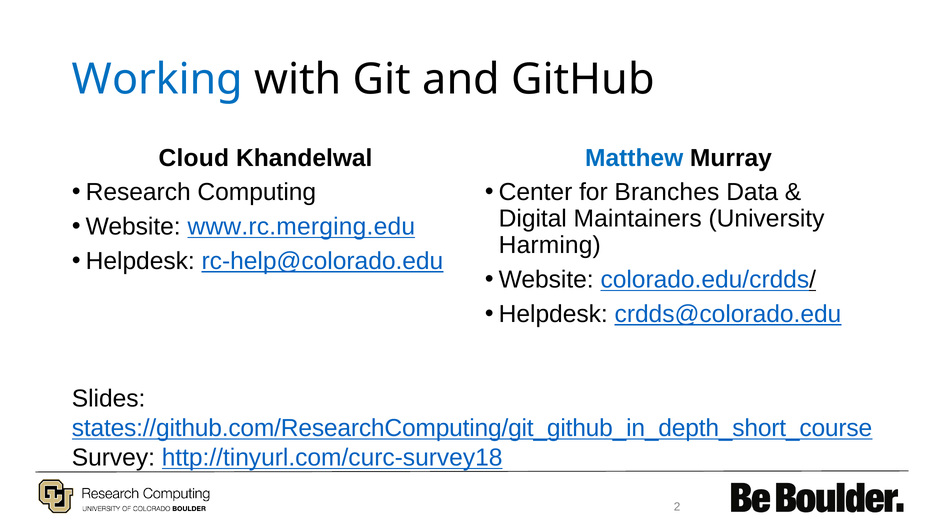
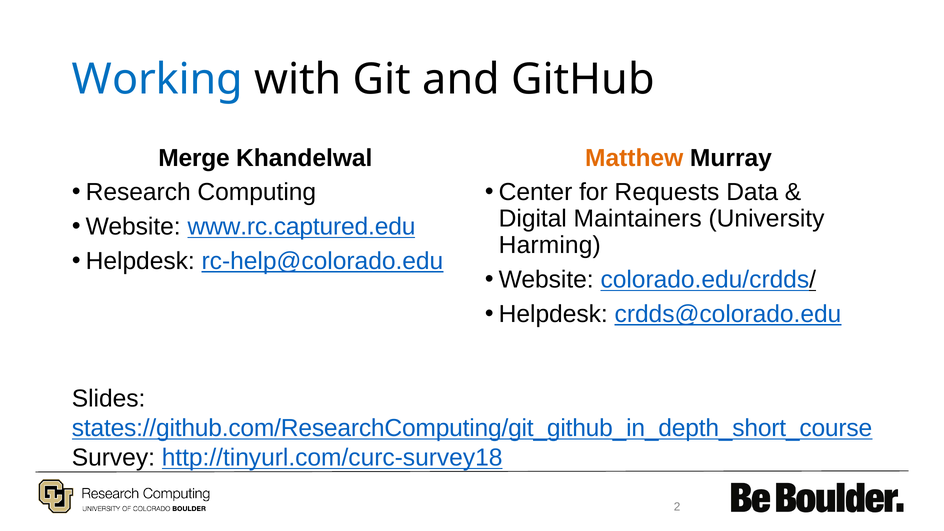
Cloud: Cloud -> Merge (194, 158)
Matthew colour: blue -> orange (634, 158)
Branches: Branches -> Requests (667, 192)
www.rc.merging.edu: www.rc.merging.edu -> www.rc.captured.edu (301, 227)
